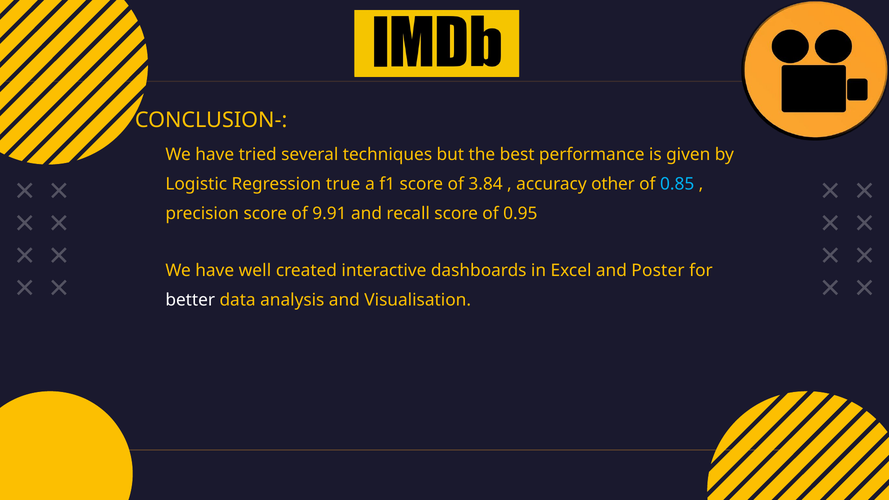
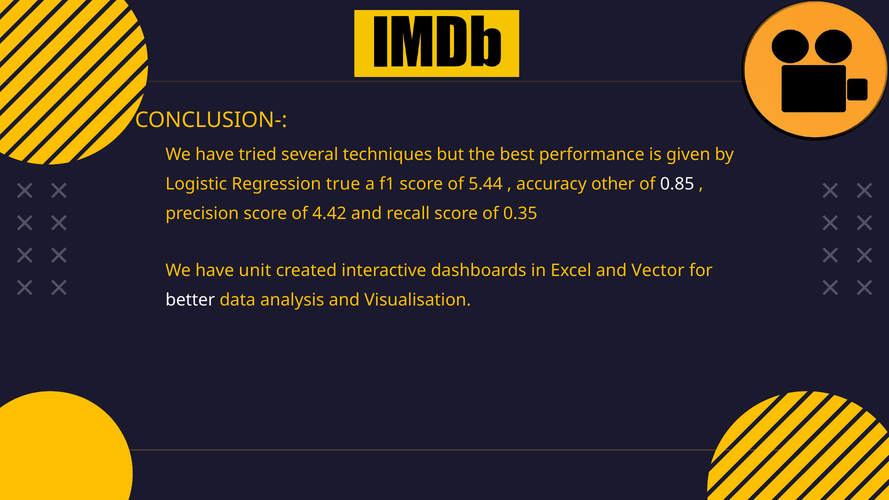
3.84: 3.84 -> 5.44 (486, 184)
0.85 colour: light blue -> white (677, 184)
9.91: 9.91 -> 4.42 (329, 214)
0.95: 0.95 -> 0.35 (520, 214)
well: well -> unit (255, 270)
Poster: Poster -> Vector (658, 270)
